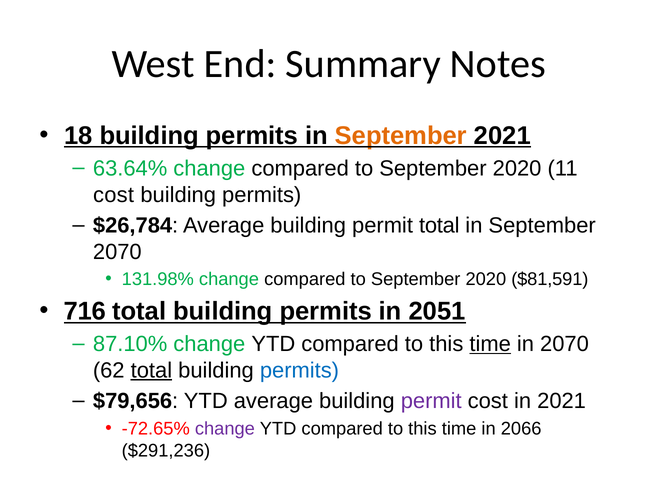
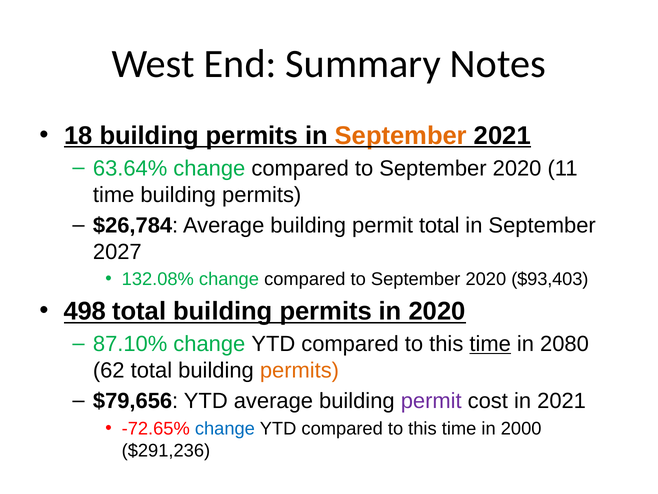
cost: cost -> time (114, 195)
2070: 2070 -> 2027 (117, 252)
131.98%: 131.98% -> 132.08% (158, 279)
$81,591: $81,591 -> $93,403 (550, 279)
716: 716 -> 498 (85, 311)
in 2051: 2051 -> 2020 (437, 311)
in 2070: 2070 -> 2080 (564, 344)
total underline: present -> none (151, 370)
permits colour: blue -> orange (299, 370)
change colour: purple -> blue (225, 428)
2066: 2066 -> 2000 (521, 428)
